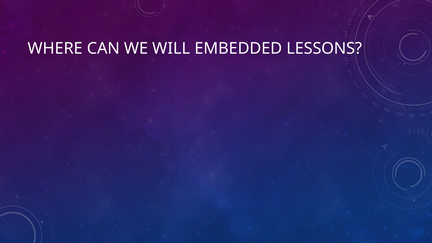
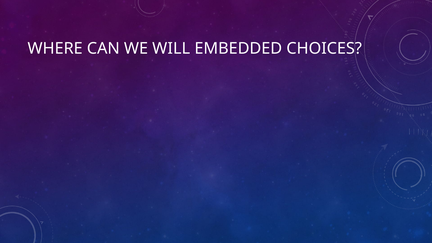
LESSONS: LESSONS -> CHOICES (324, 49)
